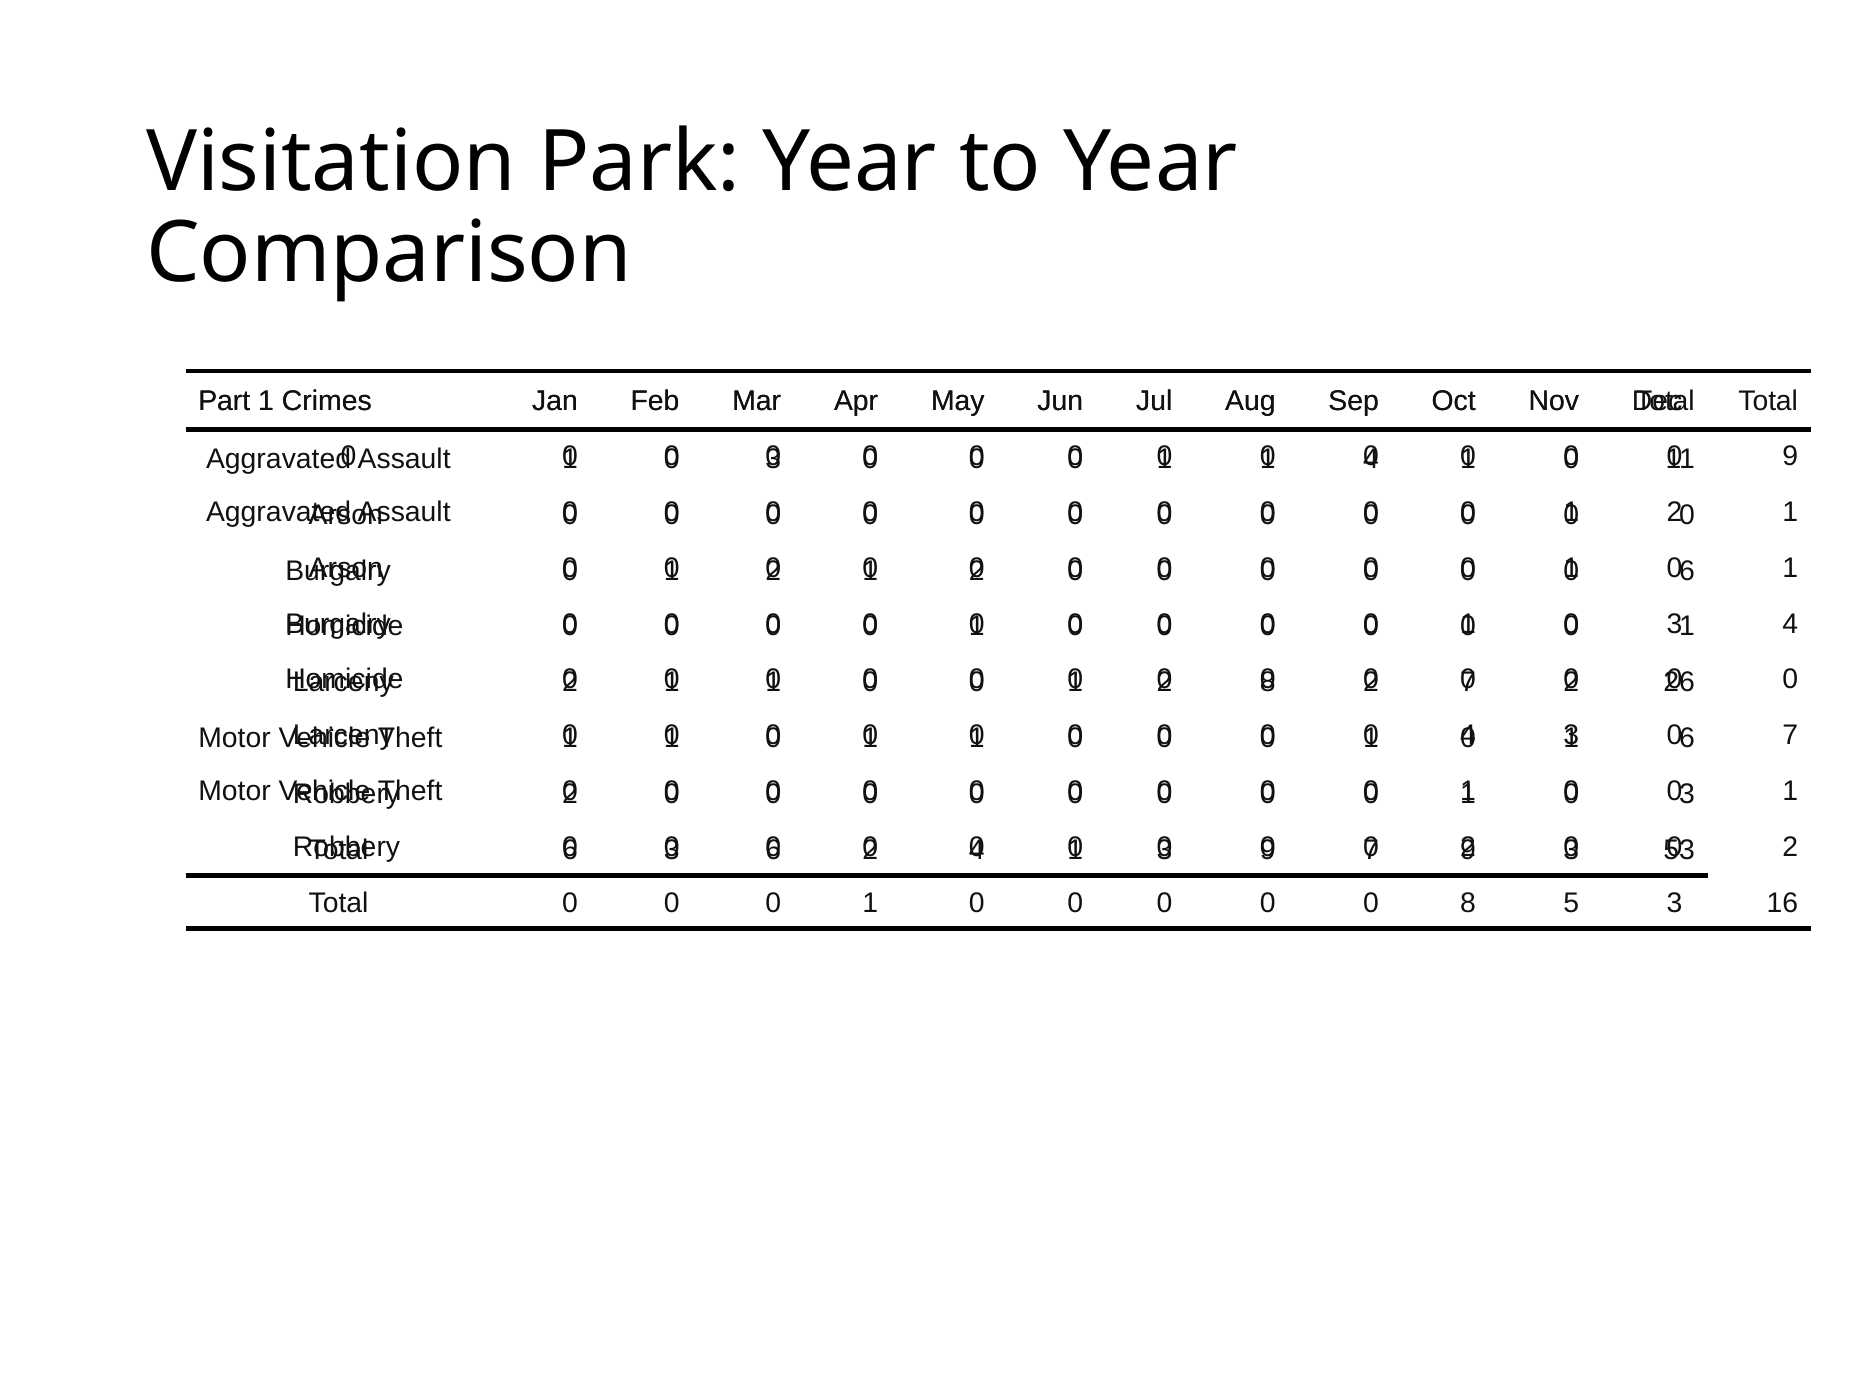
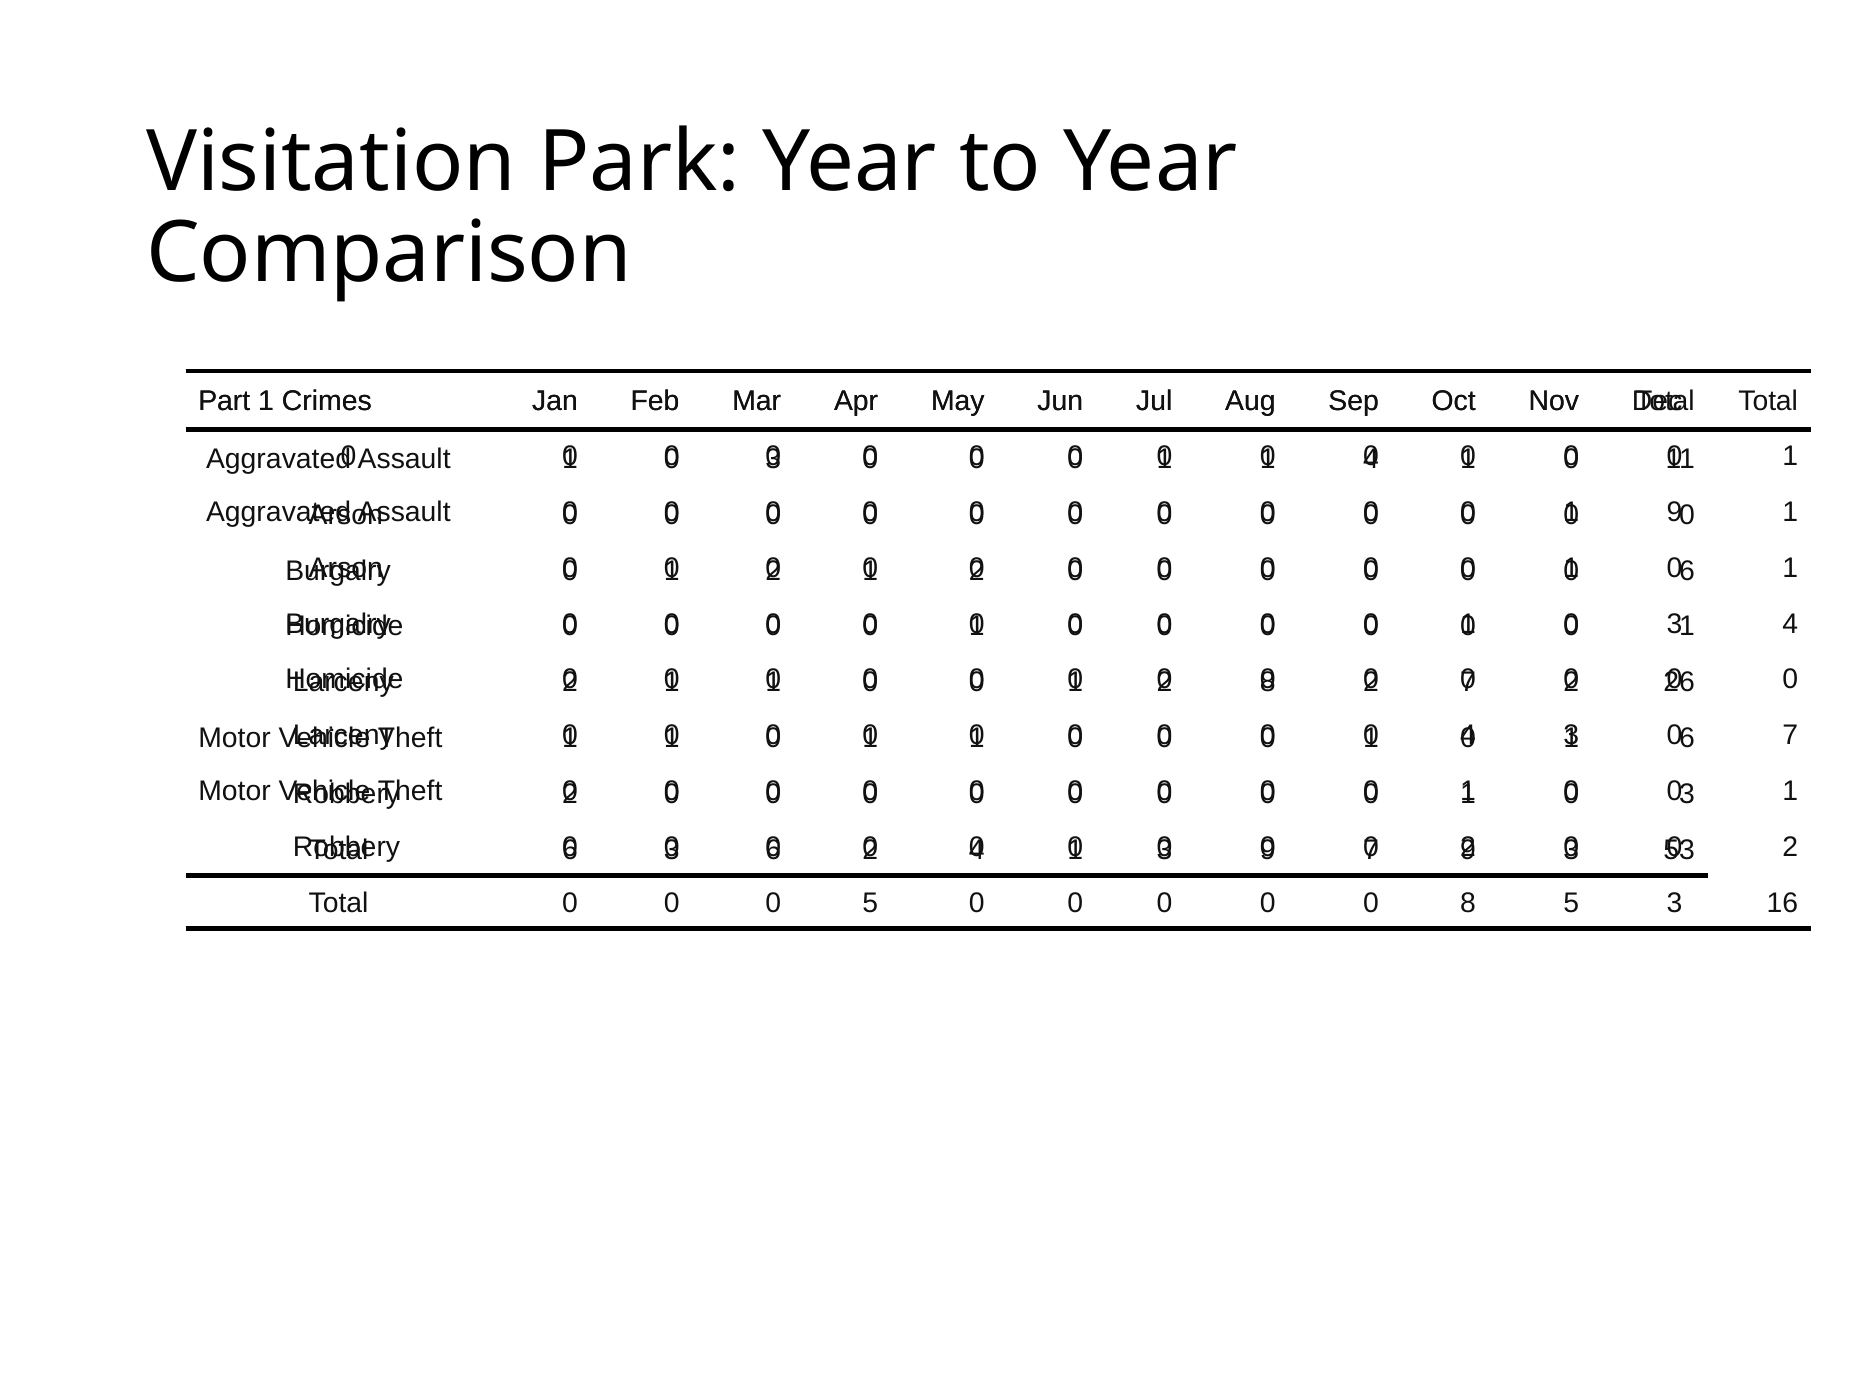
9: 9 -> 1 (1790, 457)
2: 2 -> 9 (1674, 512)
1: 1 -> 5 (870, 903)
